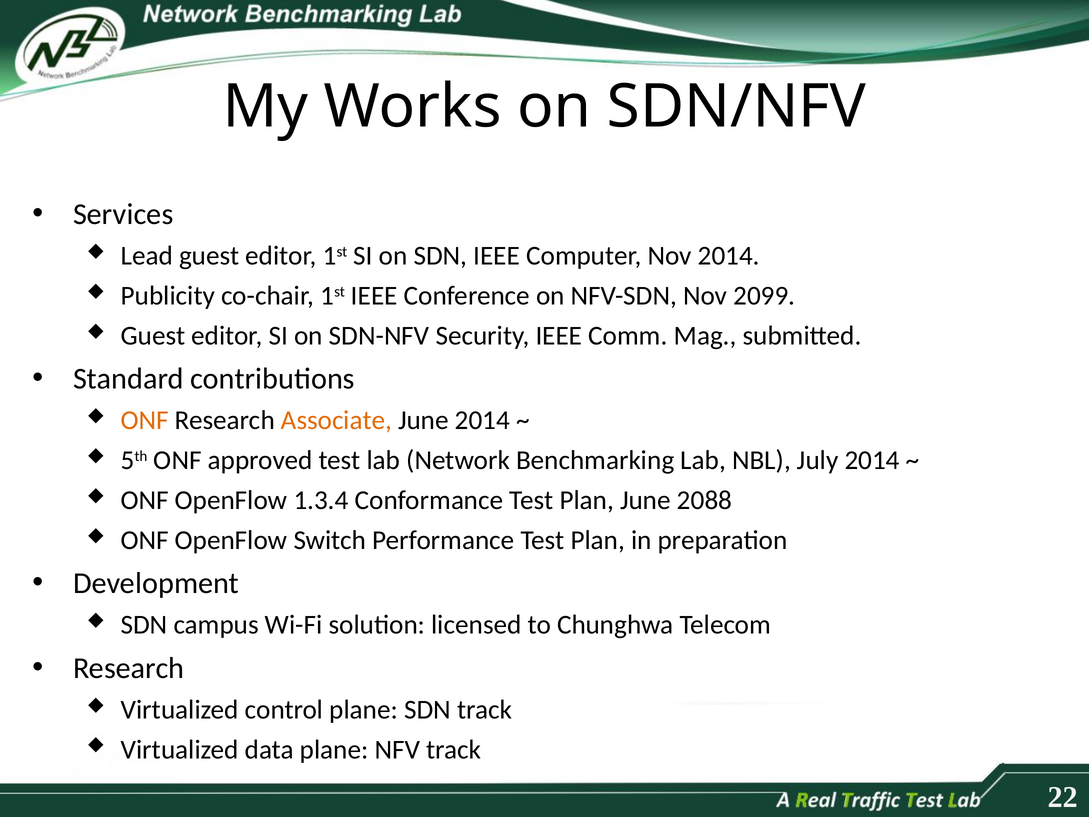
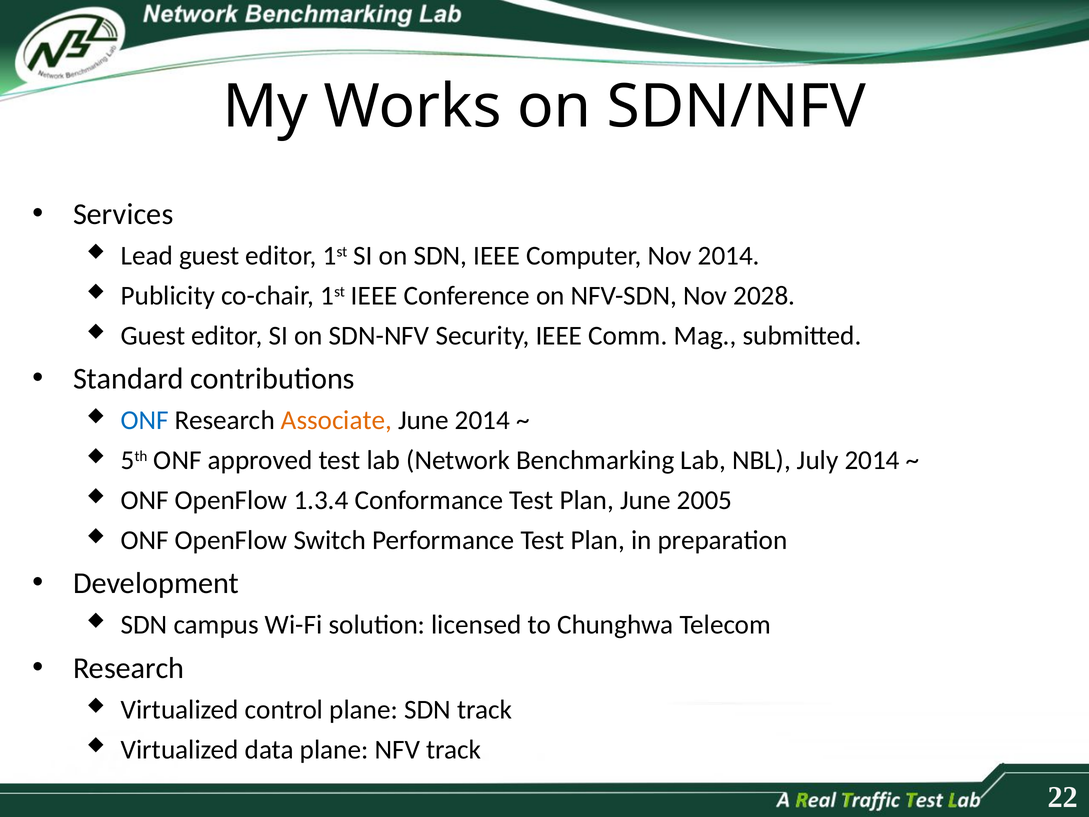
2099: 2099 -> 2028 (764, 296)
ONF colour: orange -> blue (145, 420)
2088: 2088 -> 2005 (705, 500)
